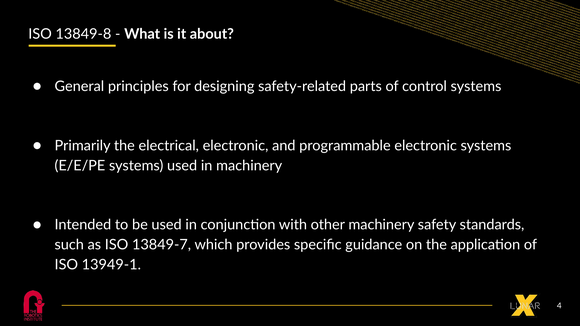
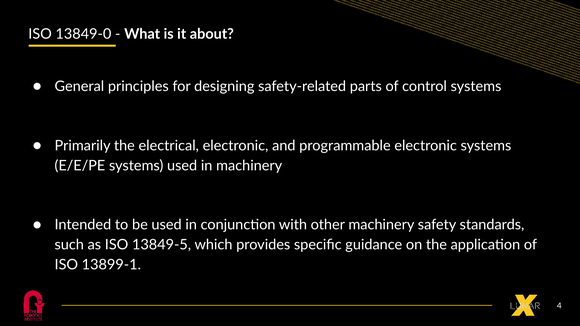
13849-8: 13849-8 -> 13849-0 (83, 34)
13849-7: 13849-7 -> 13849-5 (162, 245)
13949-1: 13949-1 -> 13899-1 (111, 265)
